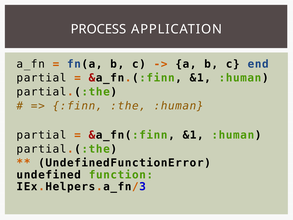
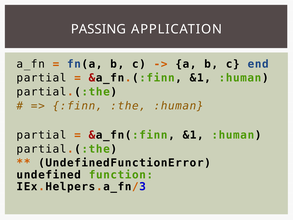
PROCESS: PROCESS -> PASSING (98, 29)
